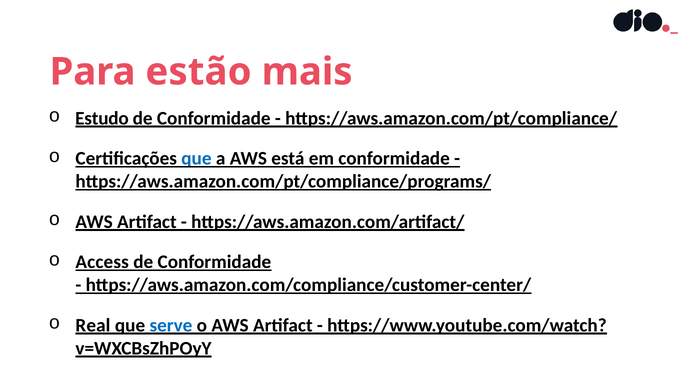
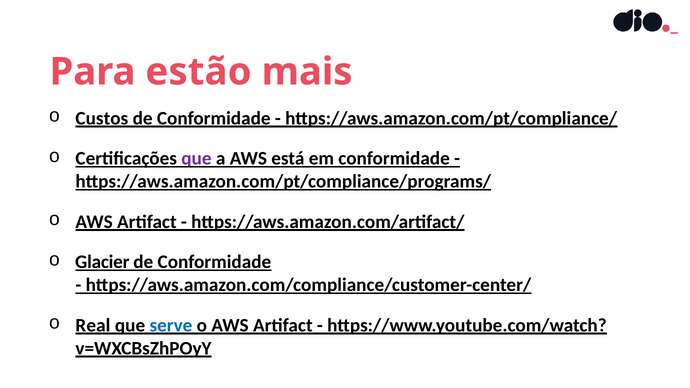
Estudo: Estudo -> Custos (102, 118)
que colour: blue -> purple (196, 159)
Access: Access -> Glacier (102, 262)
